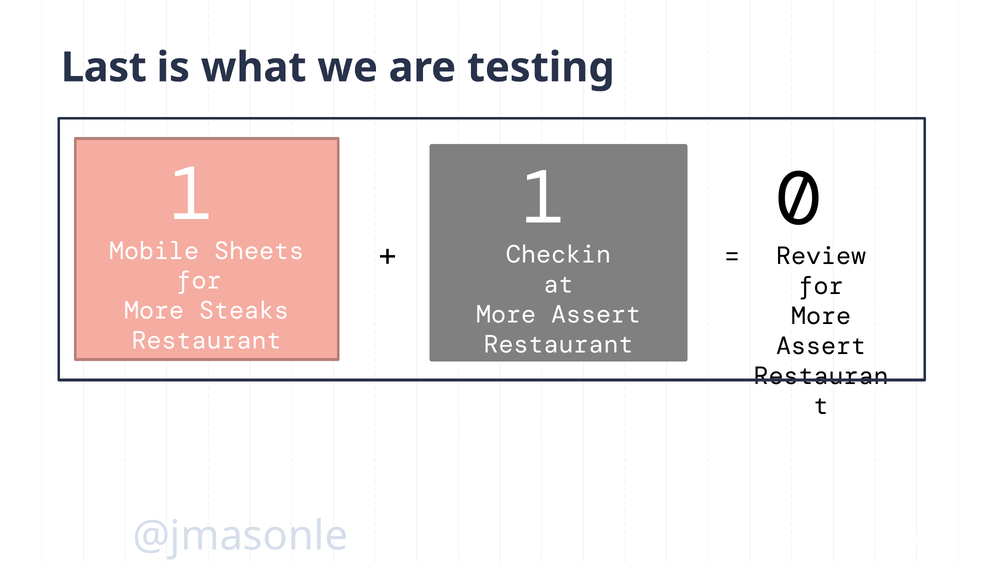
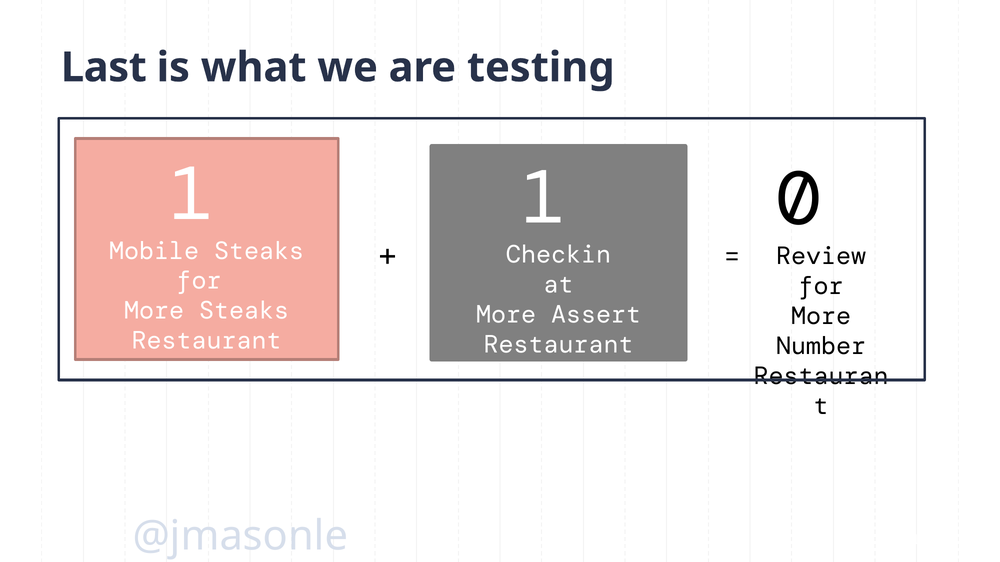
Mobile Sheets: Sheets -> Steaks (259, 251)
Assert: Assert -> Number (821, 346)
